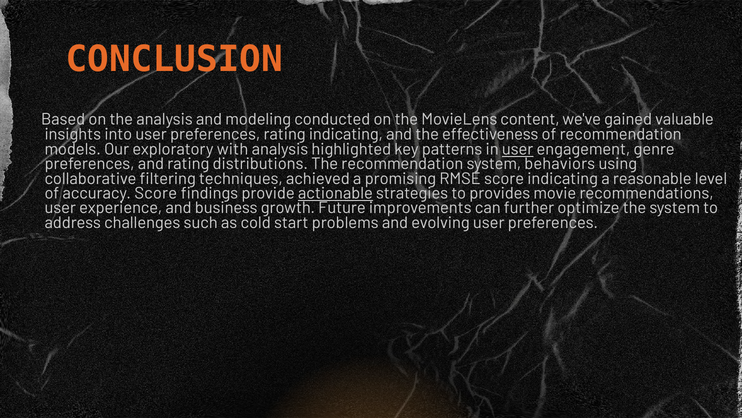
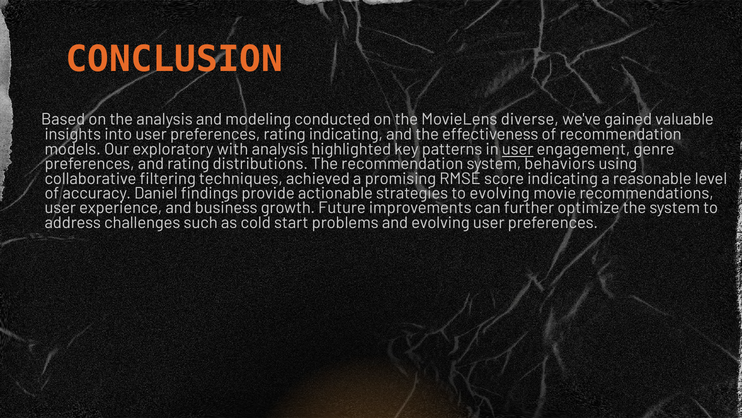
content: content -> diverse (530, 119)
accuracy Score: Score -> Daniel (156, 193)
actionable underline: present -> none (335, 193)
to provides: provides -> evolving (500, 193)
